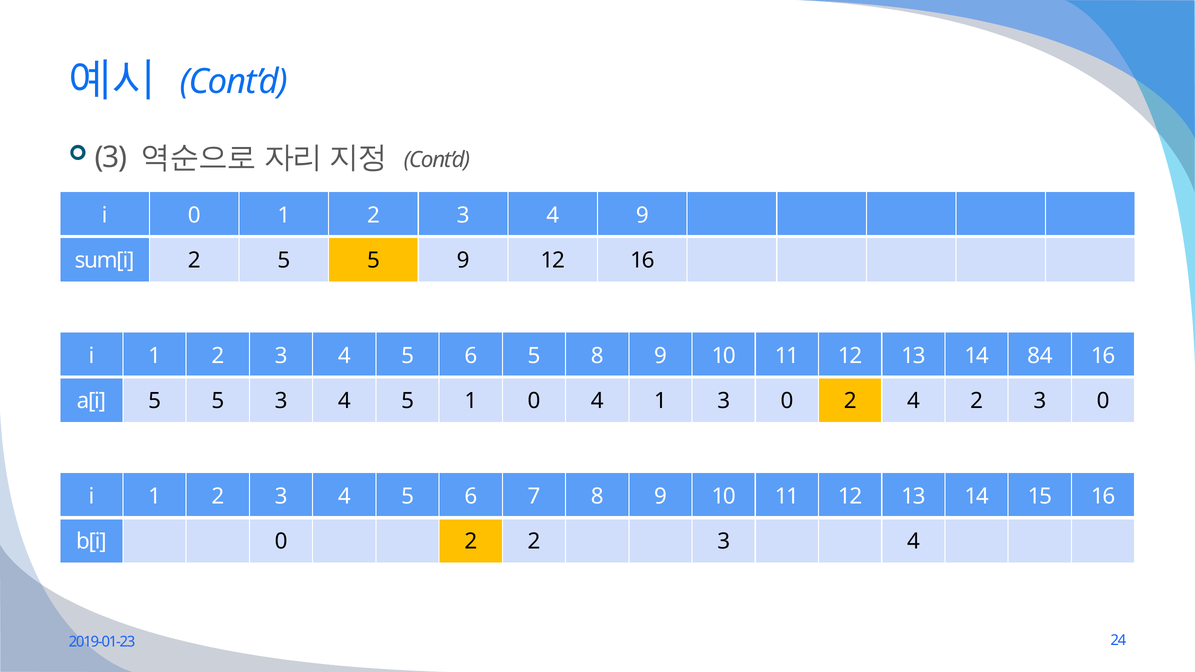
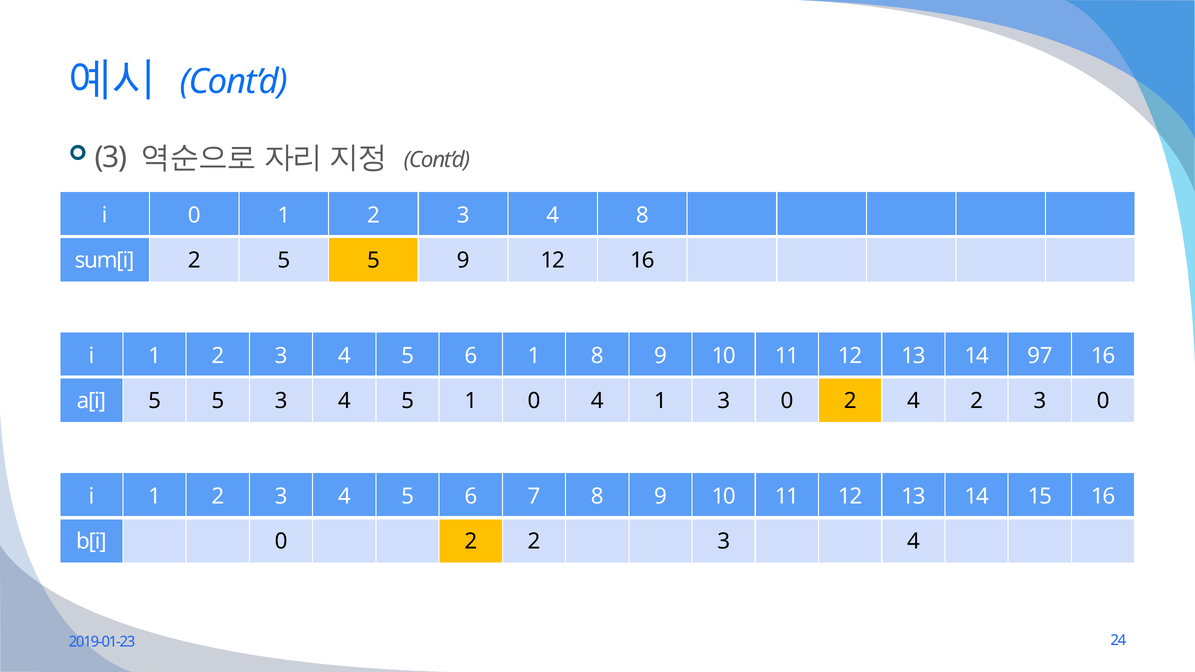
4 9: 9 -> 8 (642, 215)
6 5: 5 -> 1 (534, 356)
84: 84 -> 97 (1040, 356)
